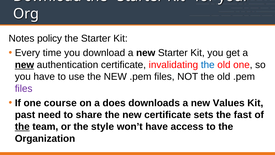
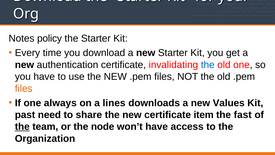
new underline: present -> none (24, 65)
files colour: purple -> orange (24, 88)
course: course -> always (60, 103)
does: does -> lines (114, 103)
sets: sets -> item (204, 115)
style: style -> node (103, 126)
